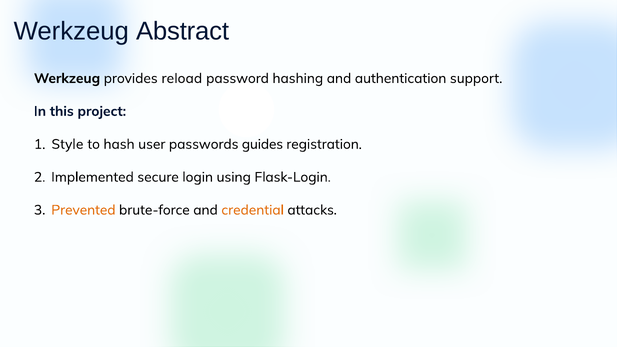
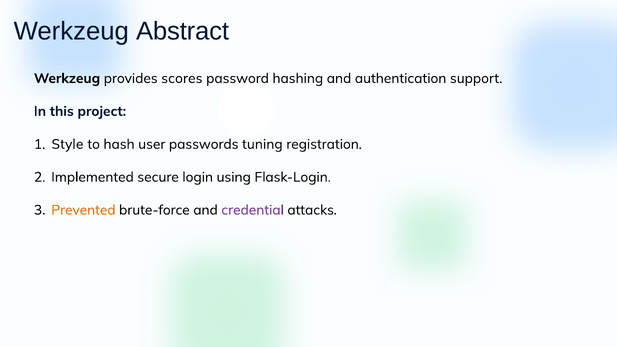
reload: reload -> scores (182, 78)
guides: guides -> tuning (262, 144)
credential colour: orange -> purple (253, 210)
